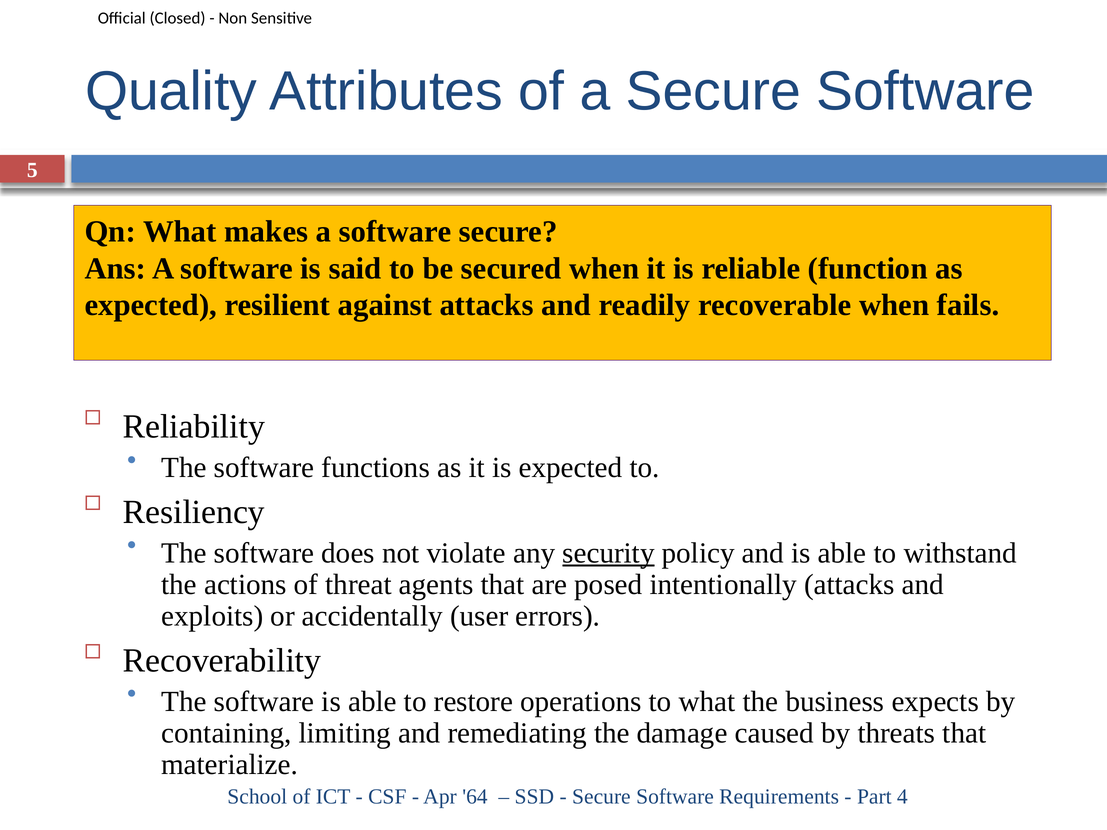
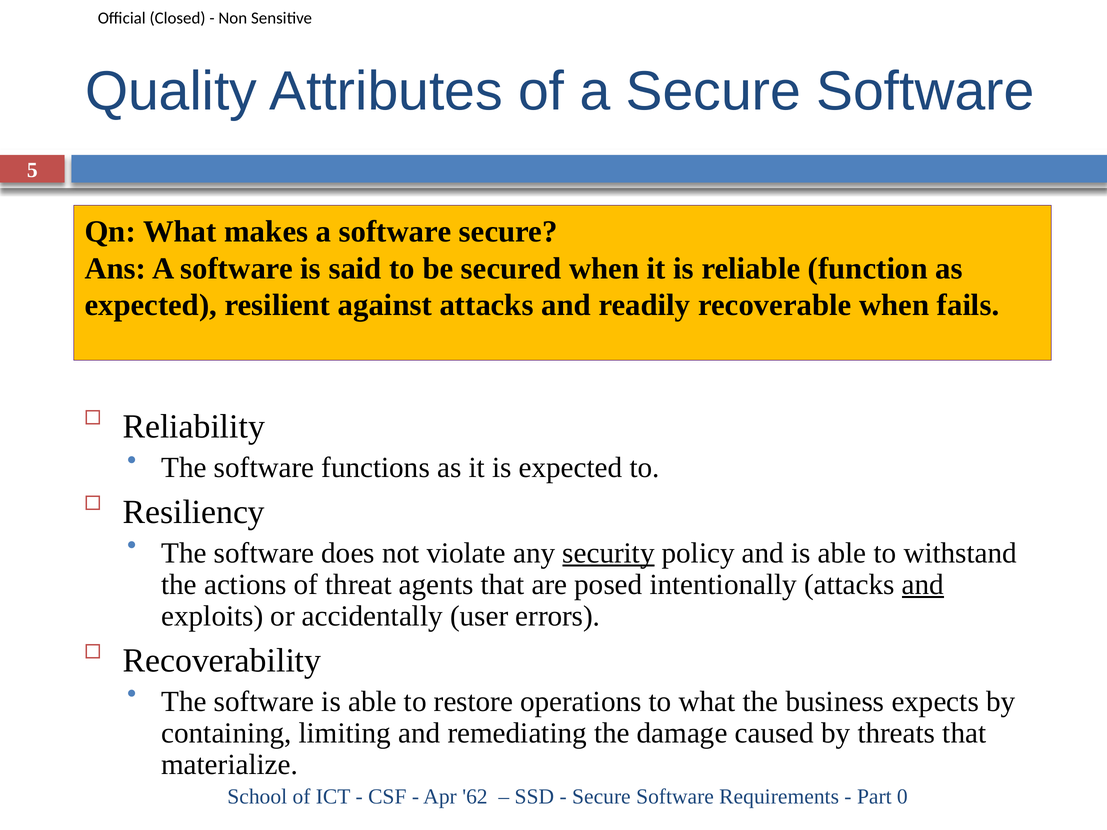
and underline: none -> present (923, 585)
64: 64 -> 62 (475, 797)
4: 4 -> 0 (902, 797)
